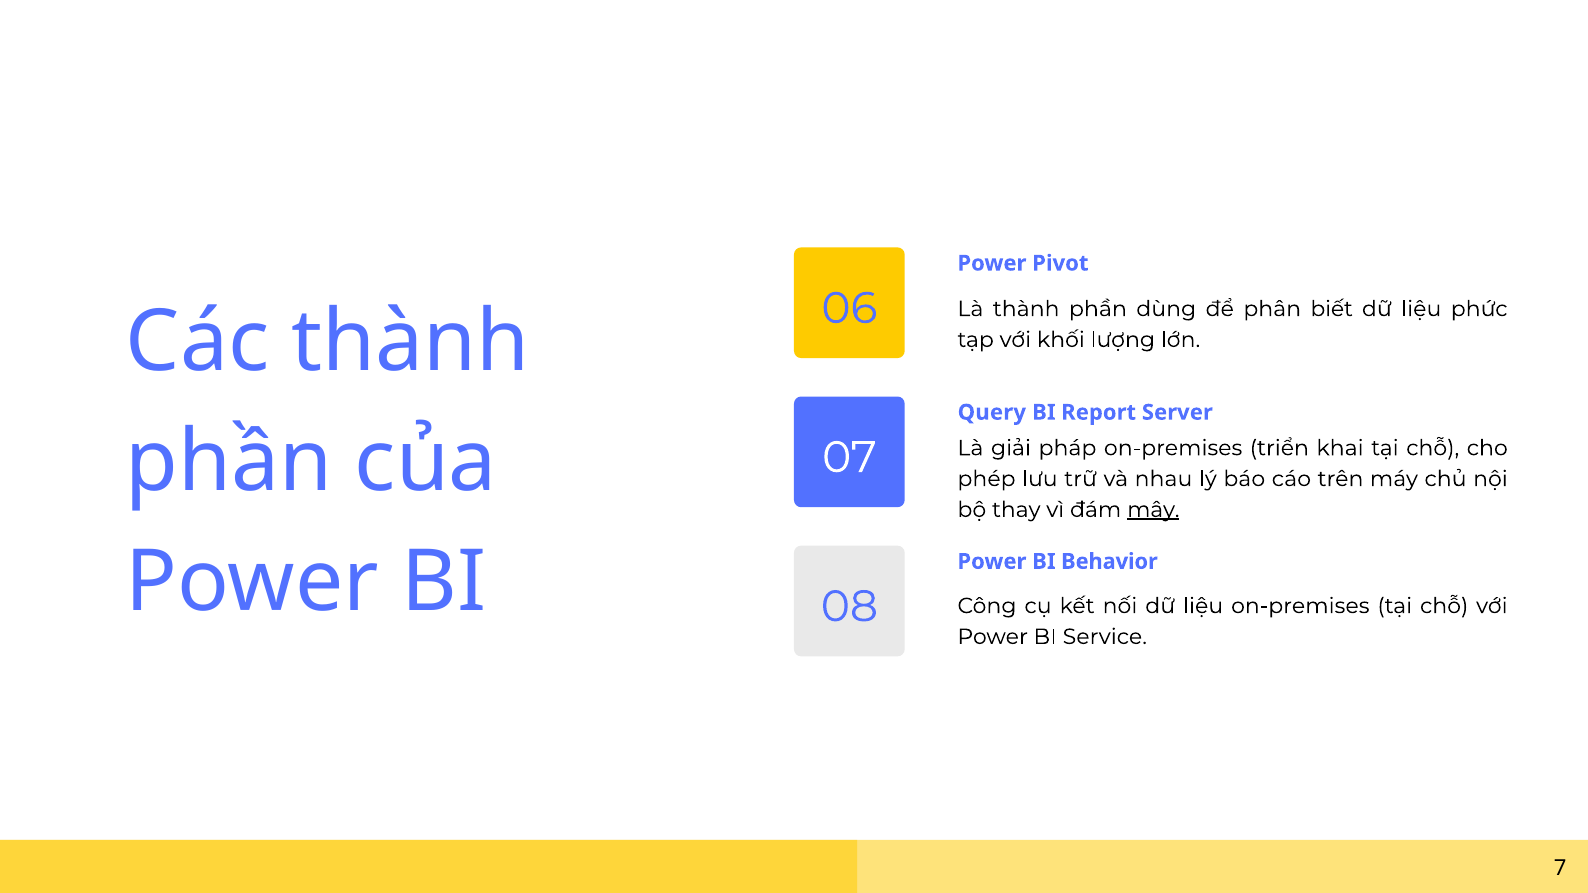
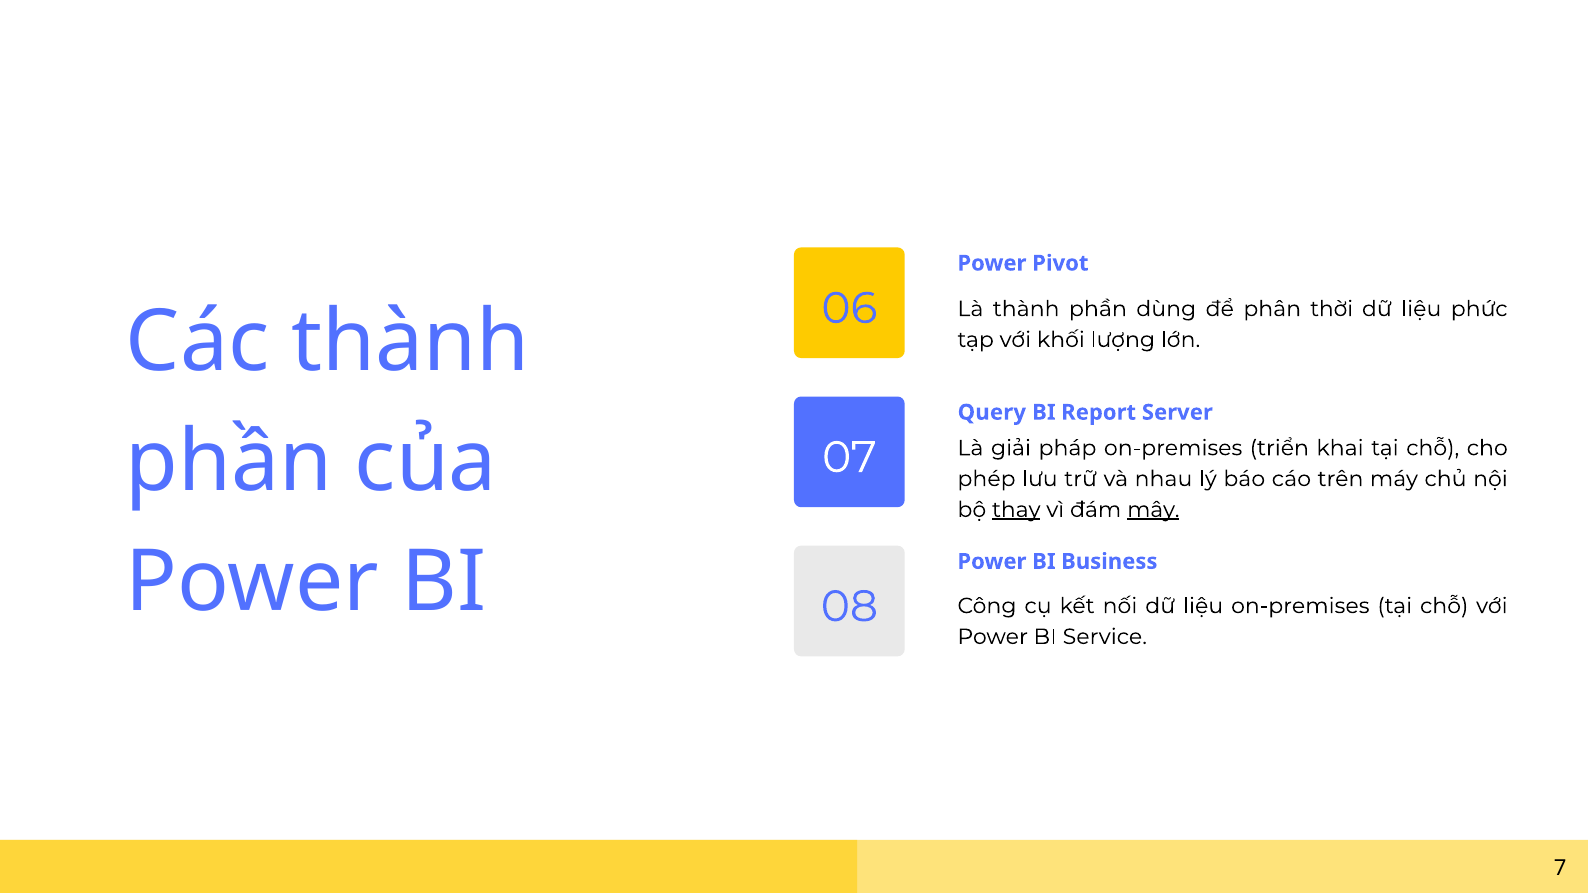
biết: biết -> thời (1332, 309)
thay underline: none -> present (1016, 510)
Behavior: Behavior -> Business (1109, 562)
